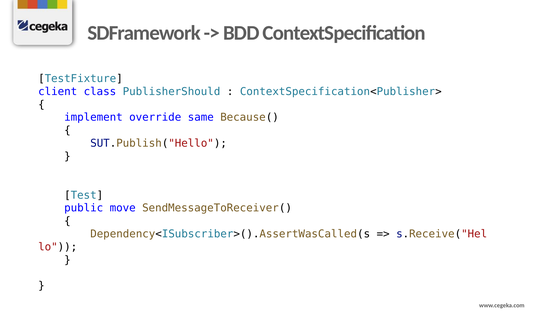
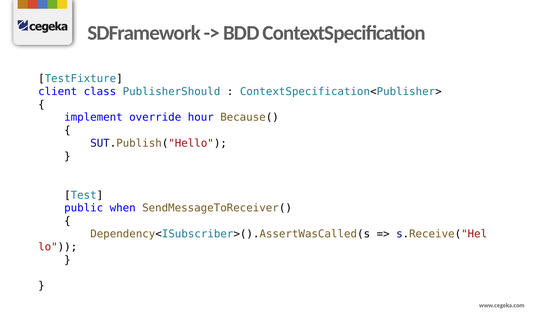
same: same -> hour (201, 117)
move: move -> when (123, 208)
